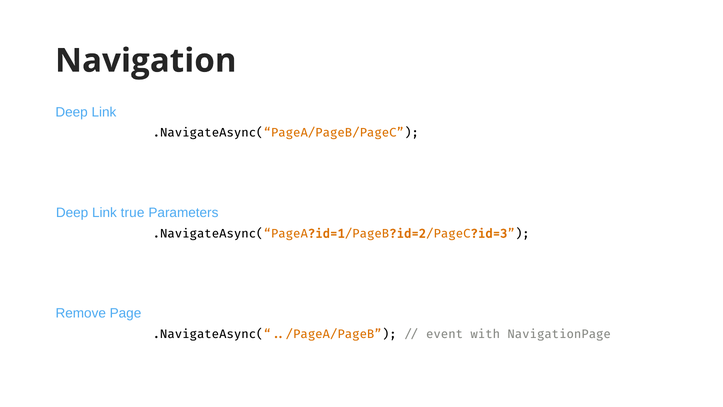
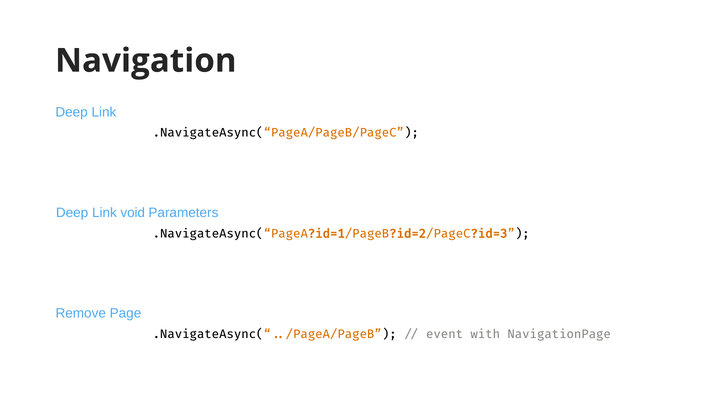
true: true -> void (133, 212)
